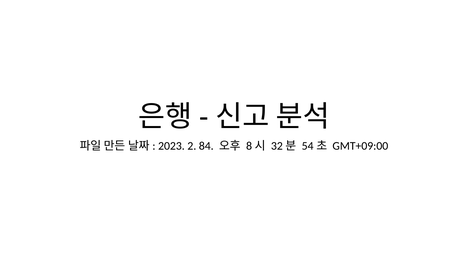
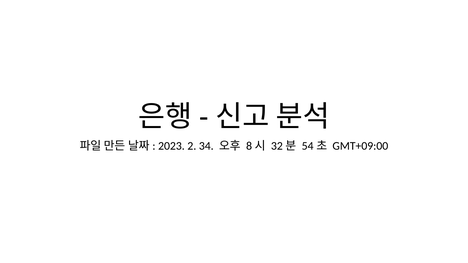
84: 84 -> 34 (206, 146)
